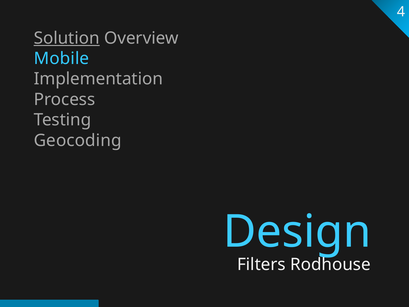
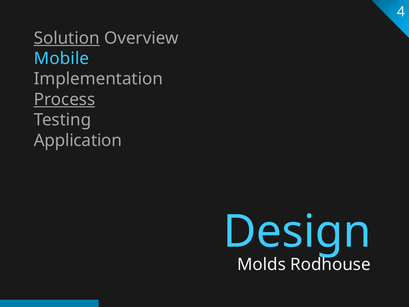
Process underline: none -> present (64, 99)
Geocoding: Geocoding -> Application (78, 140)
Filters: Filters -> Molds (261, 264)
